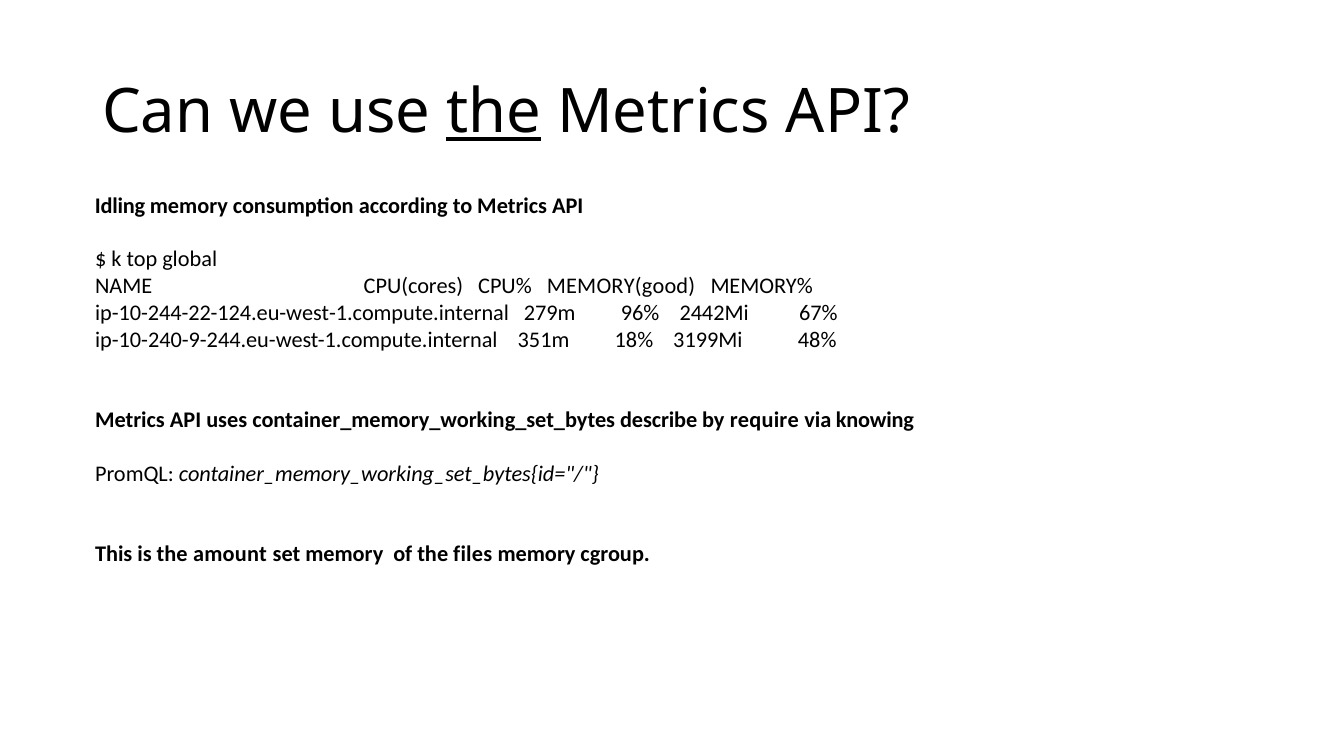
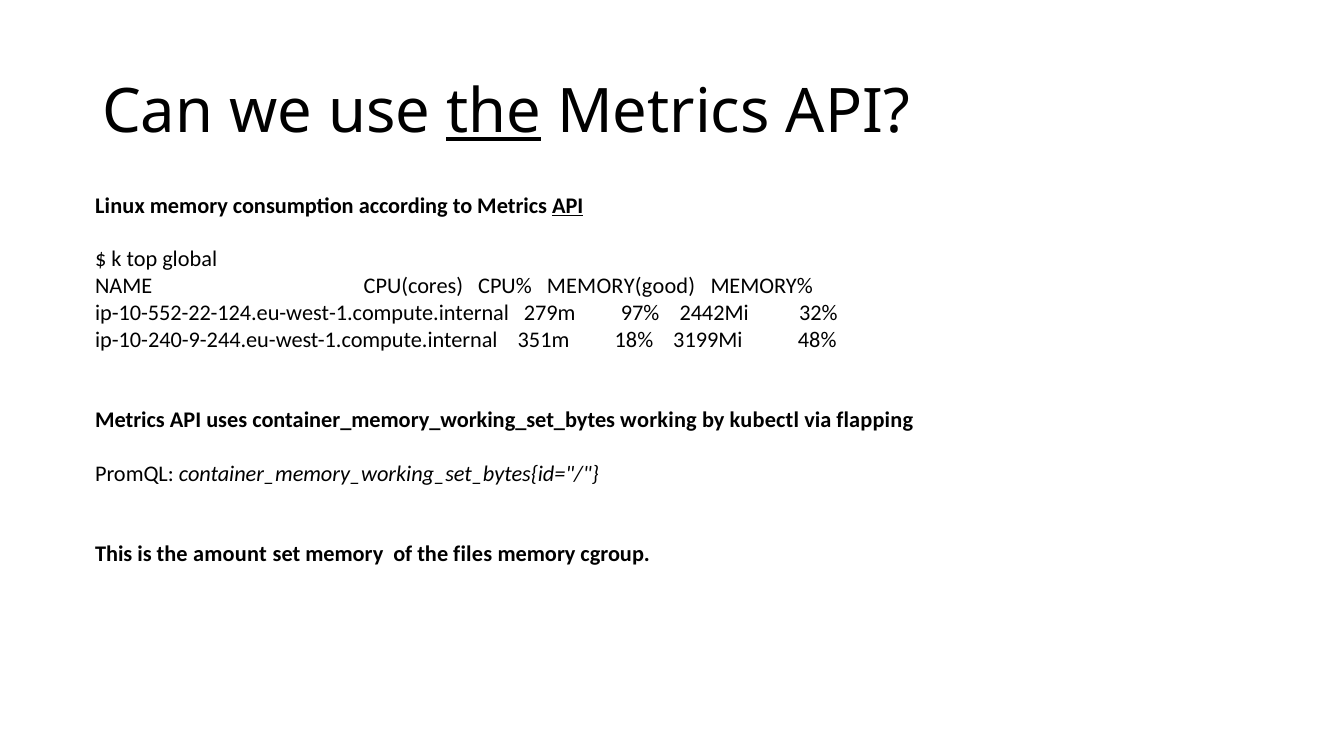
Idling: Idling -> Linux (120, 206)
API underline: none -> present (568, 206)
ip-10-244-22-124.eu-west-1.compute.internal: ip-10-244-22-124.eu-west-1.compute.internal -> ip-10-552-22-124.eu-west-1.compute.internal (302, 313)
96%: 96% -> 97% (640, 313)
67%: 67% -> 32% (818, 313)
describe: describe -> working (659, 420)
require: require -> kubectl (764, 420)
knowing: knowing -> flapping (875, 420)
